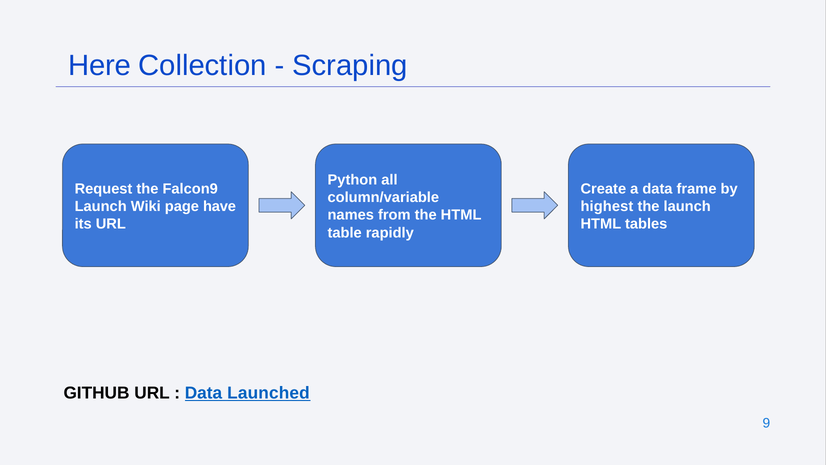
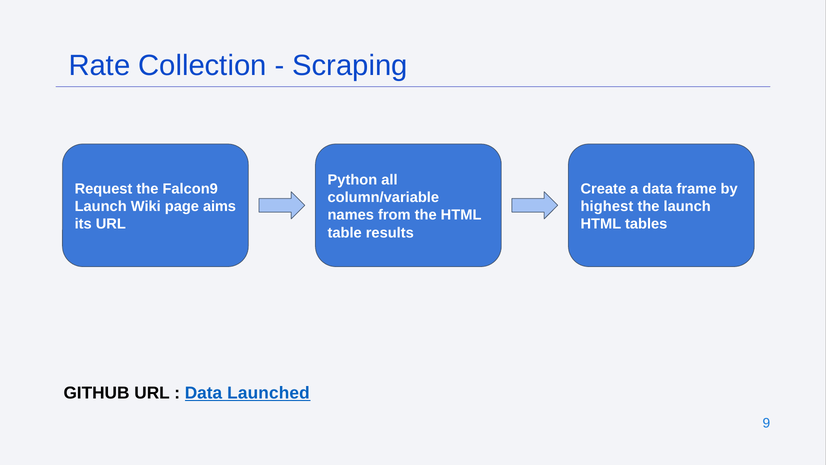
Here: Here -> Rate (99, 66)
have: have -> aims (219, 206)
rapidly: rapidly -> results (390, 233)
